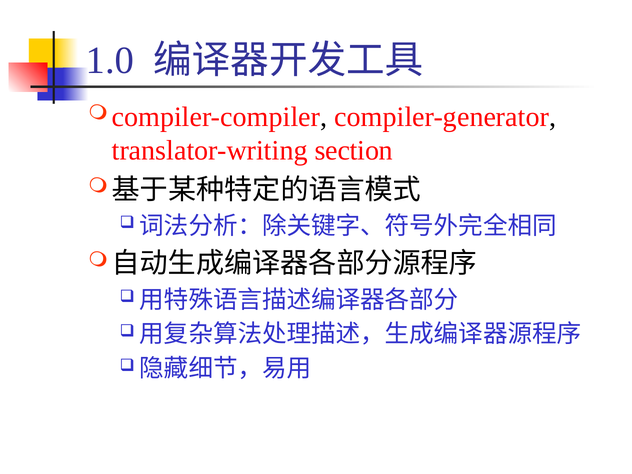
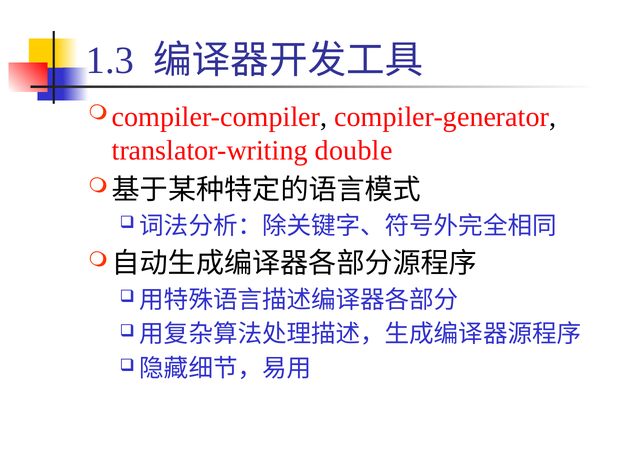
1.0: 1.0 -> 1.3 (110, 61)
section: section -> double (354, 150)
